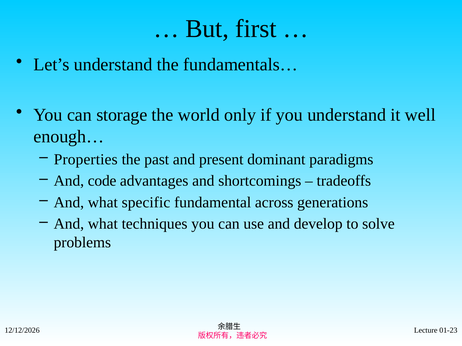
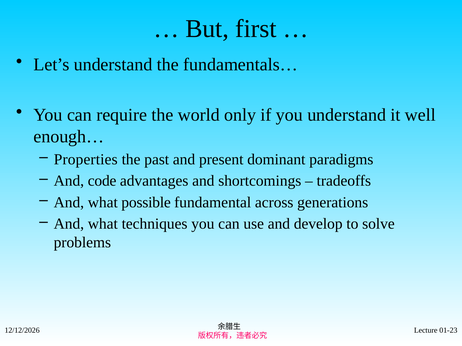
storage: storage -> require (122, 115)
specific: specific -> possible (146, 203)
